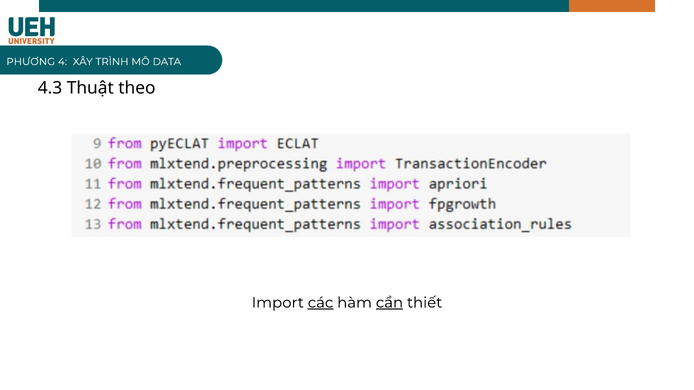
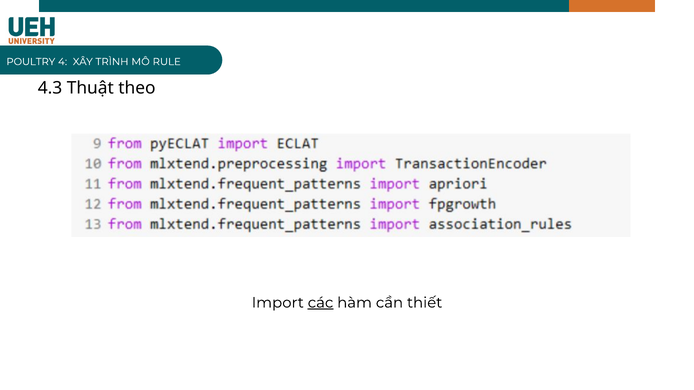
PHƯƠNG: PHƯƠNG -> POULTRY (31, 62)
DATA: DATA -> RULE (167, 62)
cần underline: present -> none (389, 303)
